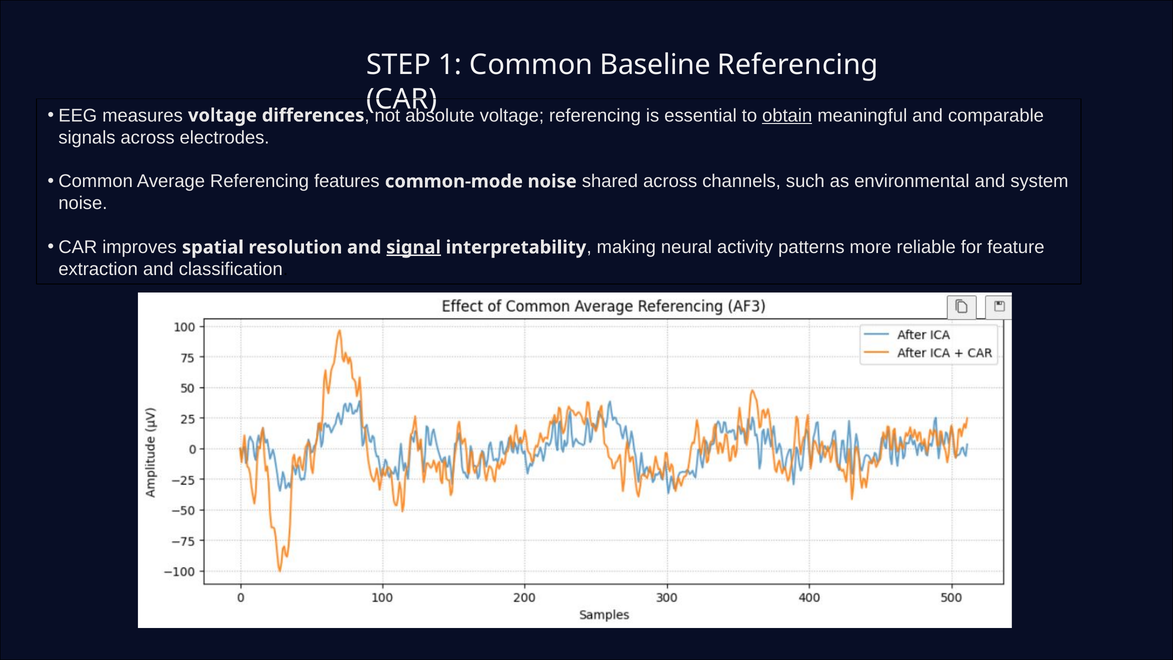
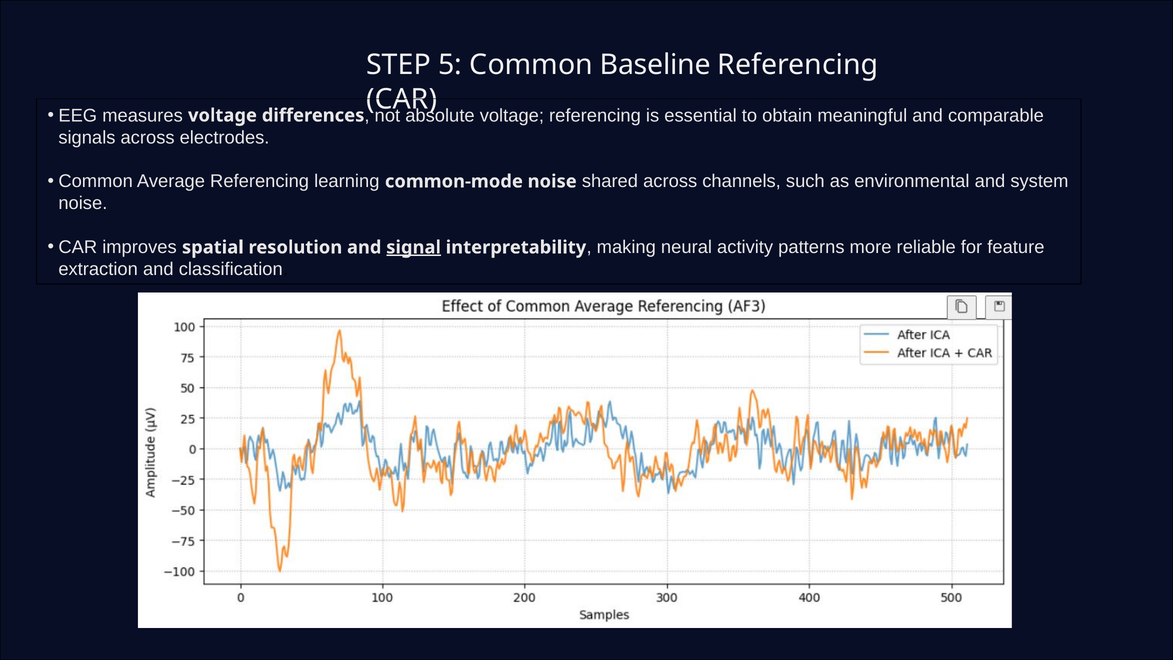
1: 1 -> 5 (450, 65)
obtain underline: present -> none (787, 115)
features: features -> learning (347, 181)
